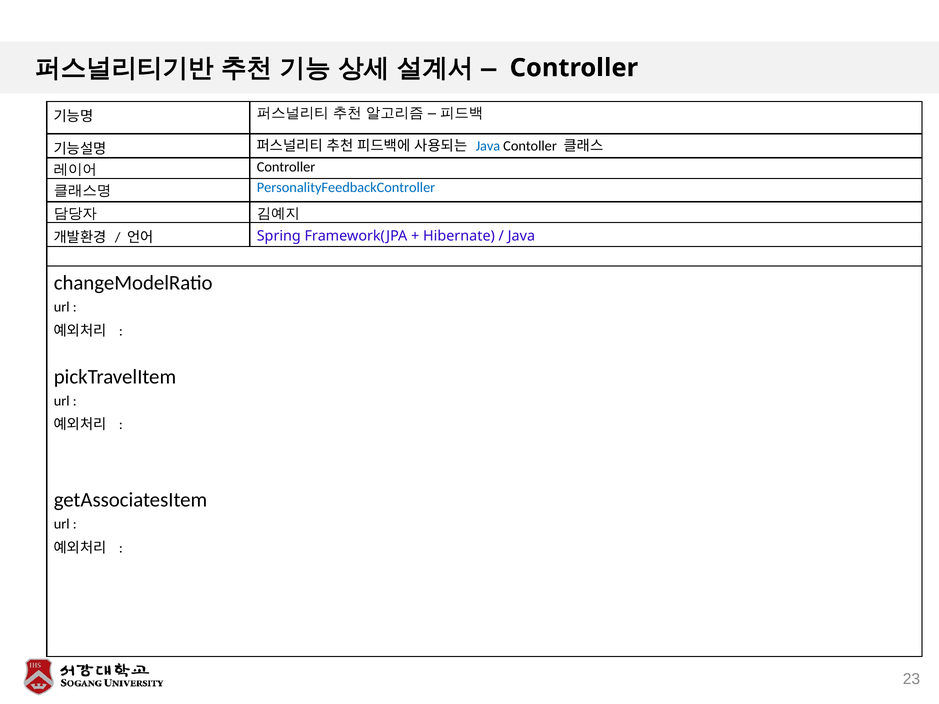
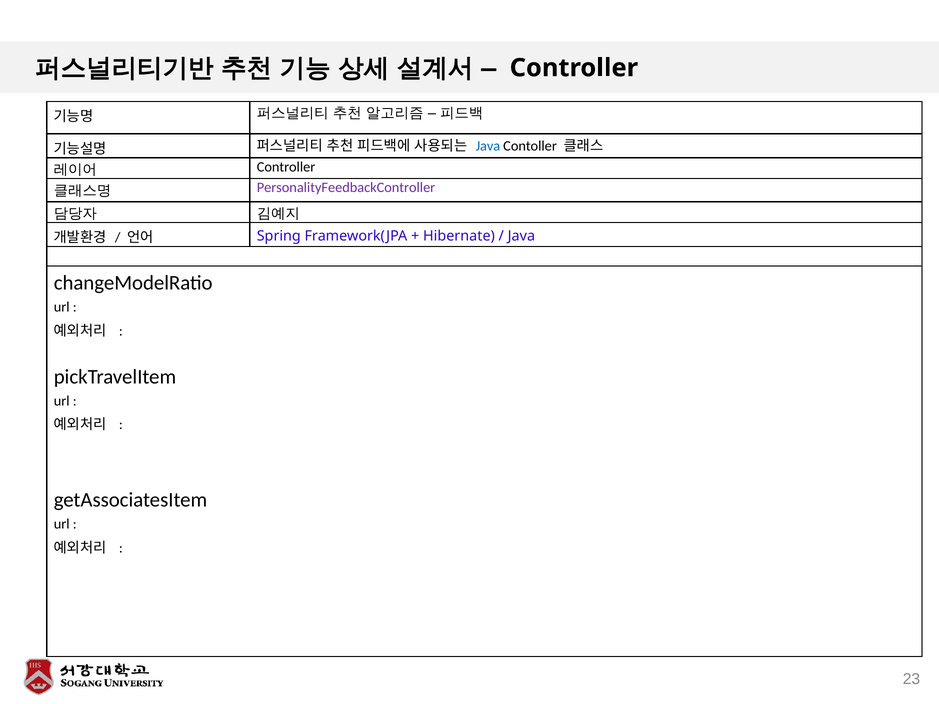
PersonalityFeedbackController colour: blue -> purple (346, 188)
